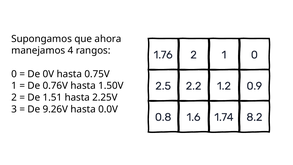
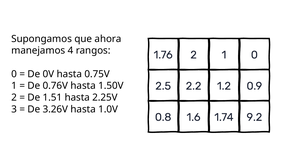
9.26V: 9.26V -> 3.26V (55, 109)
0.0V: 0.0V -> 1.0V (108, 109)
8.2: 8.2 -> 9.2 (254, 117)
